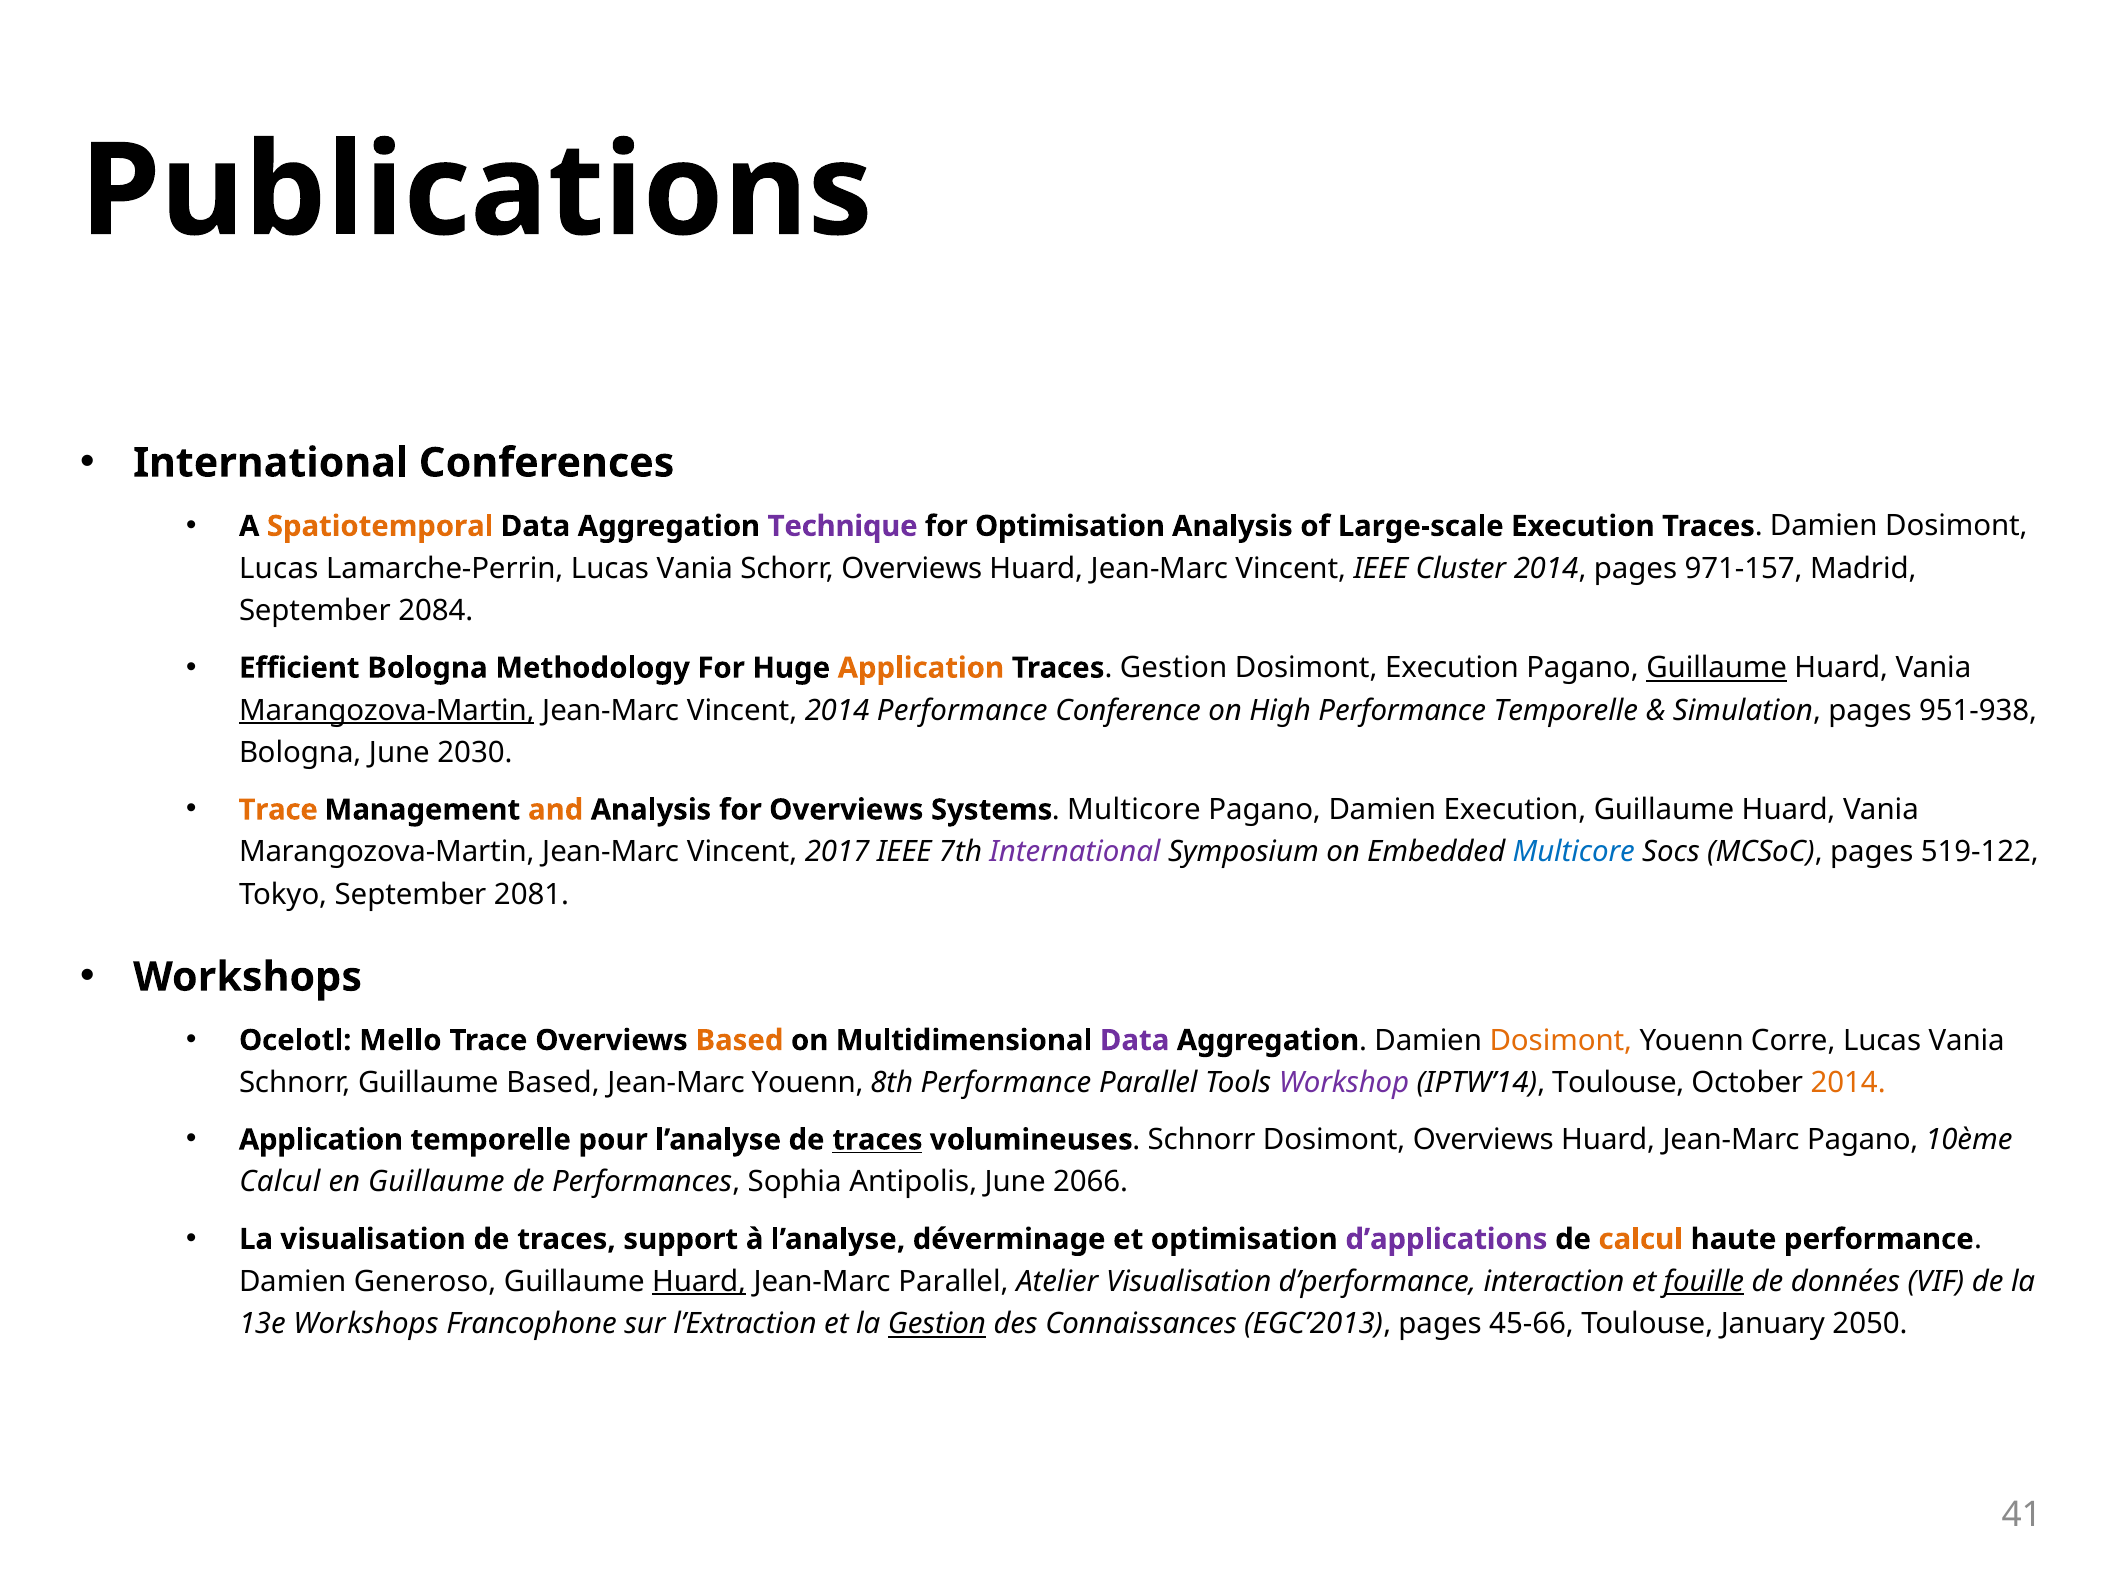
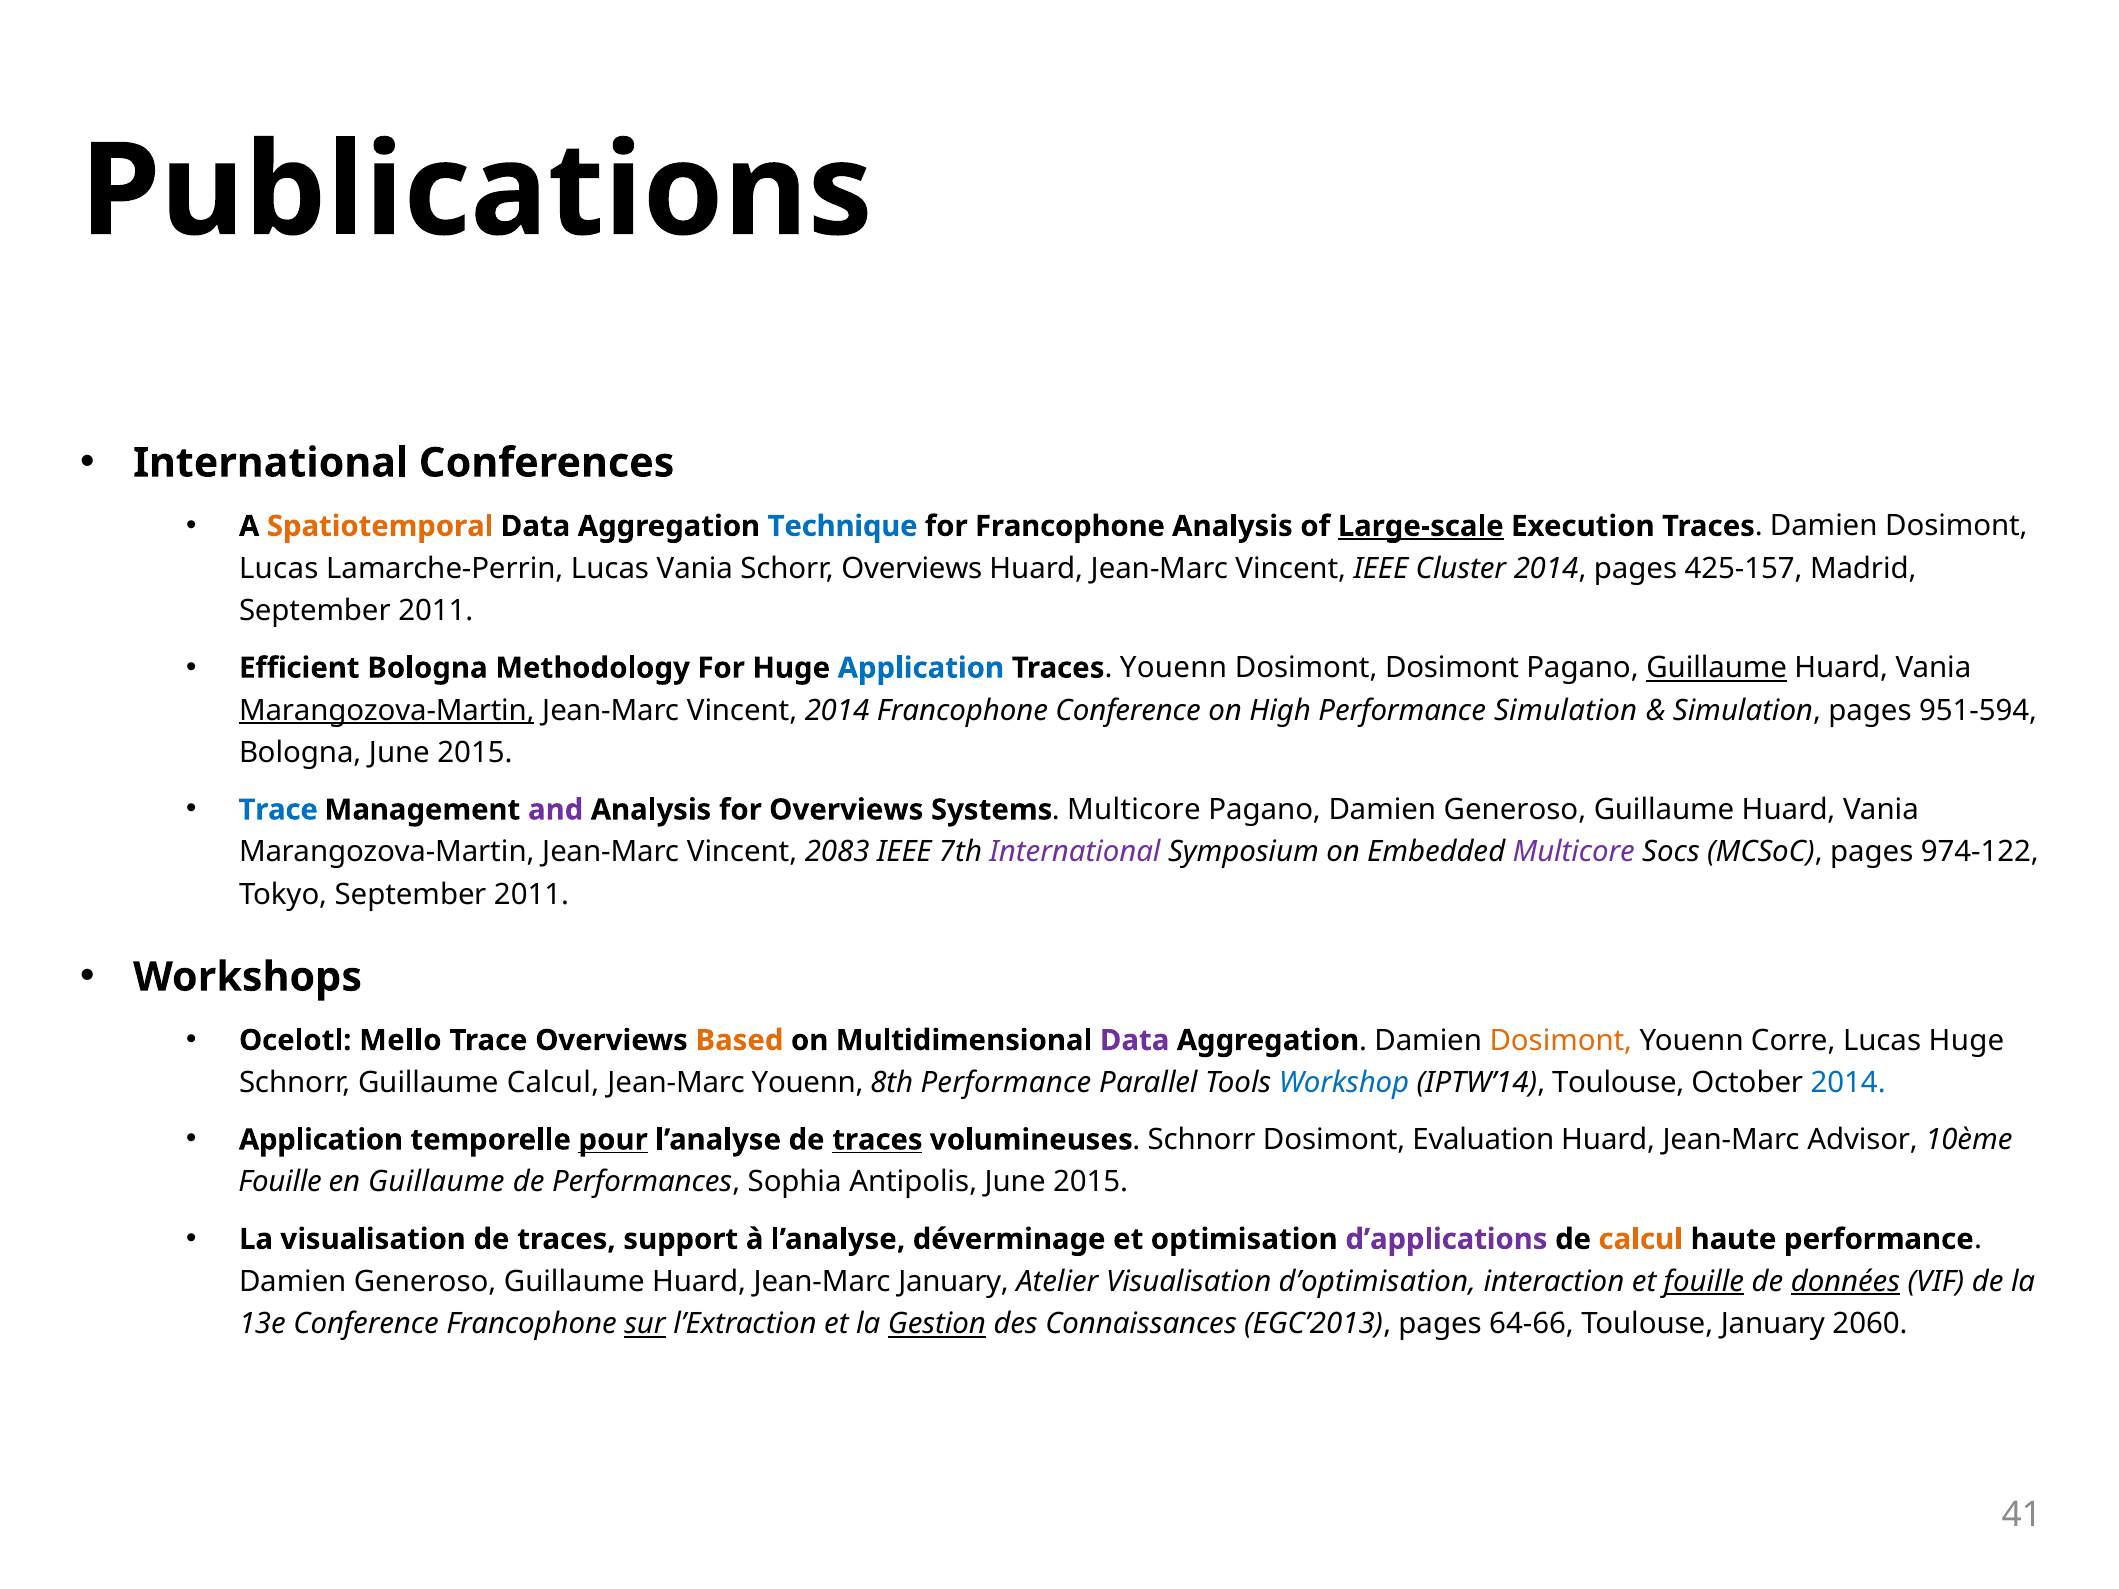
Technique colour: purple -> blue (843, 526)
for Optimisation: Optimisation -> Francophone (1070, 526)
Large-scale underline: none -> present (1421, 526)
971-157: 971-157 -> 425-157 (1744, 569)
2084: 2084 -> 2011 (436, 611)
Application colour: orange -> blue (921, 668)
Traces Gestion: Gestion -> Youenn (1173, 668)
Dosimont Execution: Execution -> Dosimont (1452, 668)
2014 Performance: Performance -> Francophone (962, 710)
Performance Temporelle: Temporelle -> Simulation (1566, 710)
951-938: 951-938 -> 951-594 (1978, 710)
Bologna June 2030: 2030 -> 2015 (475, 753)
Trace colour: orange -> blue (278, 810)
and colour: orange -> purple (556, 810)
Pagano Damien Execution: Execution -> Generoso (1515, 810)
2017: 2017 -> 2083 (837, 852)
Multicore colour: blue -> purple (1574, 852)
519-122: 519-122 -> 974-122 (1980, 852)
Tokyo September 2081: 2081 -> 2011 (532, 895)
Corre Lucas Vania: Vania -> Huge (1966, 1041)
Guillaume Based: Based -> Calcul (553, 1083)
Workshop colour: purple -> blue (1344, 1083)
2014 colour: orange -> blue (1848, 1083)
pour underline: none -> present (613, 1140)
Dosimont Overviews: Overviews -> Evaluation (1483, 1140)
Jean-Marc Pagano: Pagano -> Advisor (1863, 1140)
Calcul: Calcul -> Fouille (280, 1182)
Antipolis June 2066: 2066 -> 2015 (1091, 1182)
Huard underline: present -> none (699, 1282)
Jean-Marc Parallel: Parallel -> January (954, 1282)
d’performance: d’performance -> d’optimisation (1377, 1282)
données underline: none -> present (1845, 1282)
13e Workshops: Workshops -> Conference (366, 1324)
sur underline: none -> present (645, 1324)
45-66: 45-66 -> 64-66 (1531, 1324)
2050: 2050 -> 2060 (1870, 1324)
